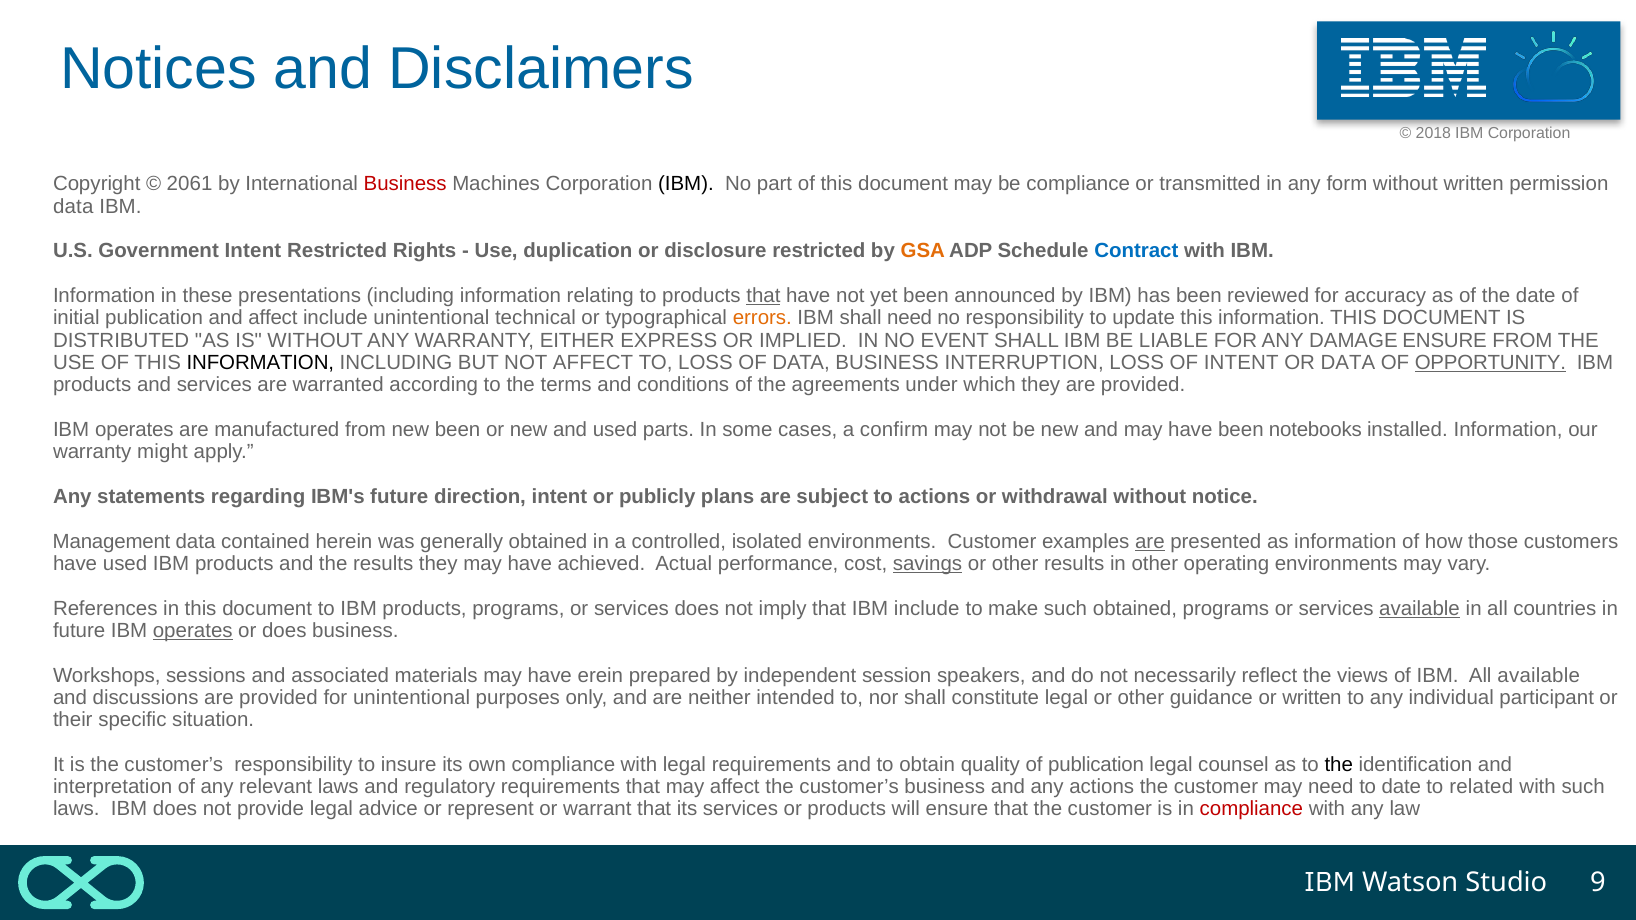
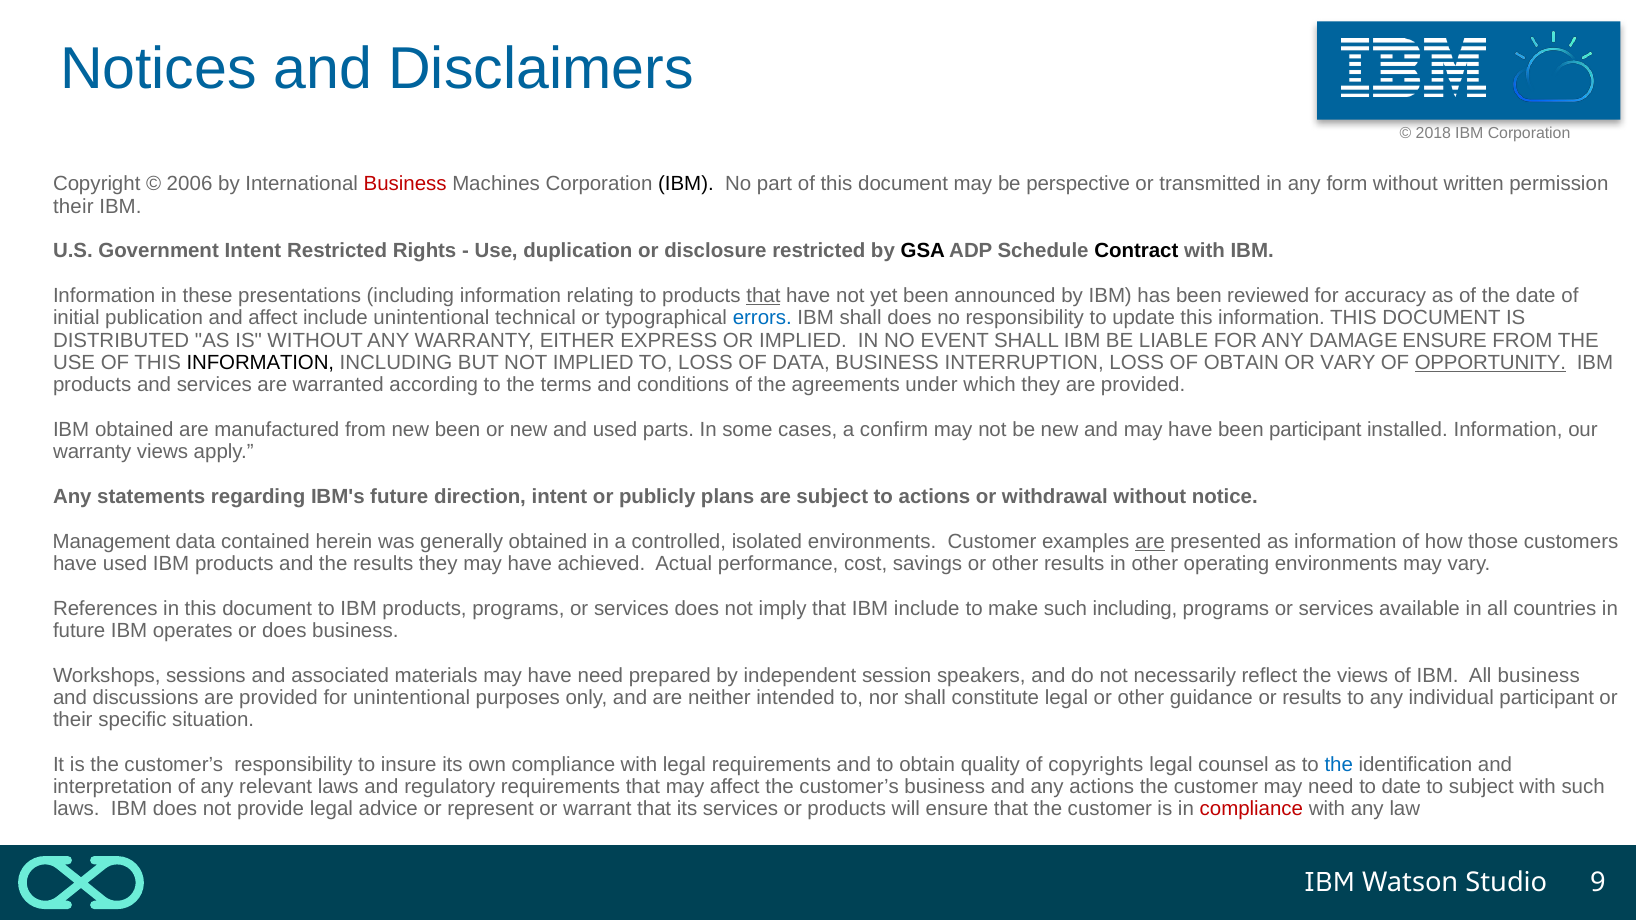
2061: 2061 -> 2006 (190, 184)
be compliance: compliance -> perspective (1078, 184)
data: data -> their (73, 206)
GSA colour: orange -> black (923, 251)
Contract colour: blue -> black (1136, 251)
errors colour: orange -> blue (762, 318)
shall need: need -> does (910, 318)
NOT AFFECT: AFFECT -> IMPLIED (593, 363)
OF INTENT: INTENT -> OBTAIN (1241, 363)
OR DATA: DATA -> VARY (1348, 363)
operates: operates -> obtained (134, 430)
been notebooks: notebooks -> participant (1315, 430)
warranty might: might -> views (163, 452)
savings underline: present -> none (928, 564)
such obtained: obtained -> including (1135, 609)
available underline: present -> none (1420, 609)
operates underline: present -> none (193, 631)
have erein: erein -> need (600, 676)
All available: available -> business (1539, 676)
or written: written -> results (1312, 698)
of publication: publication -> copyrights (1096, 765)
the colour: black -> blue (1339, 765)
to related: related -> subject (1481, 787)
